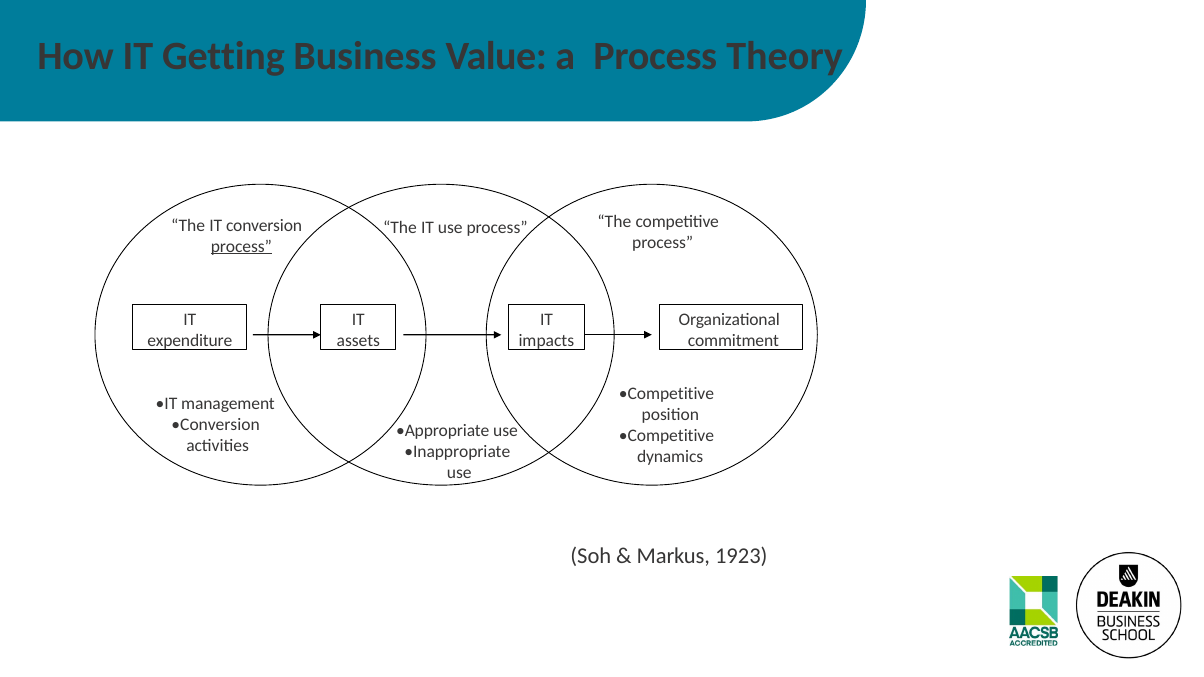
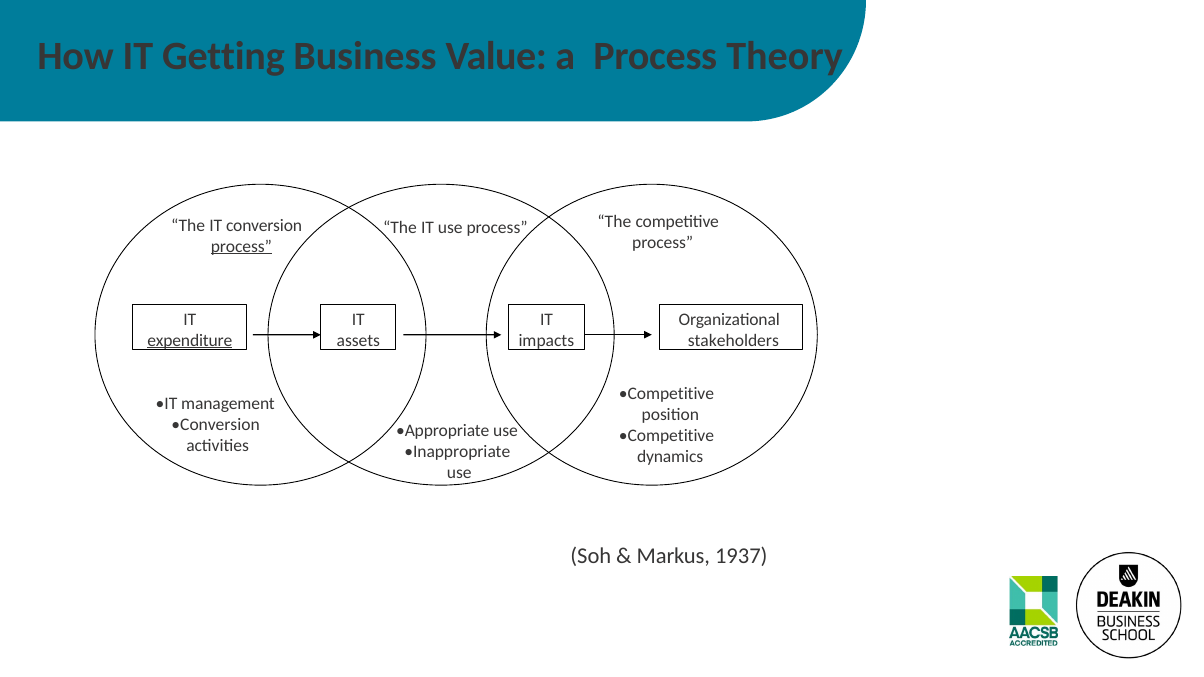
expenditure underline: none -> present (190, 340)
commitment: commitment -> stakeholders (733, 340)
1923: 1923 -> 1937 (741, 556)
